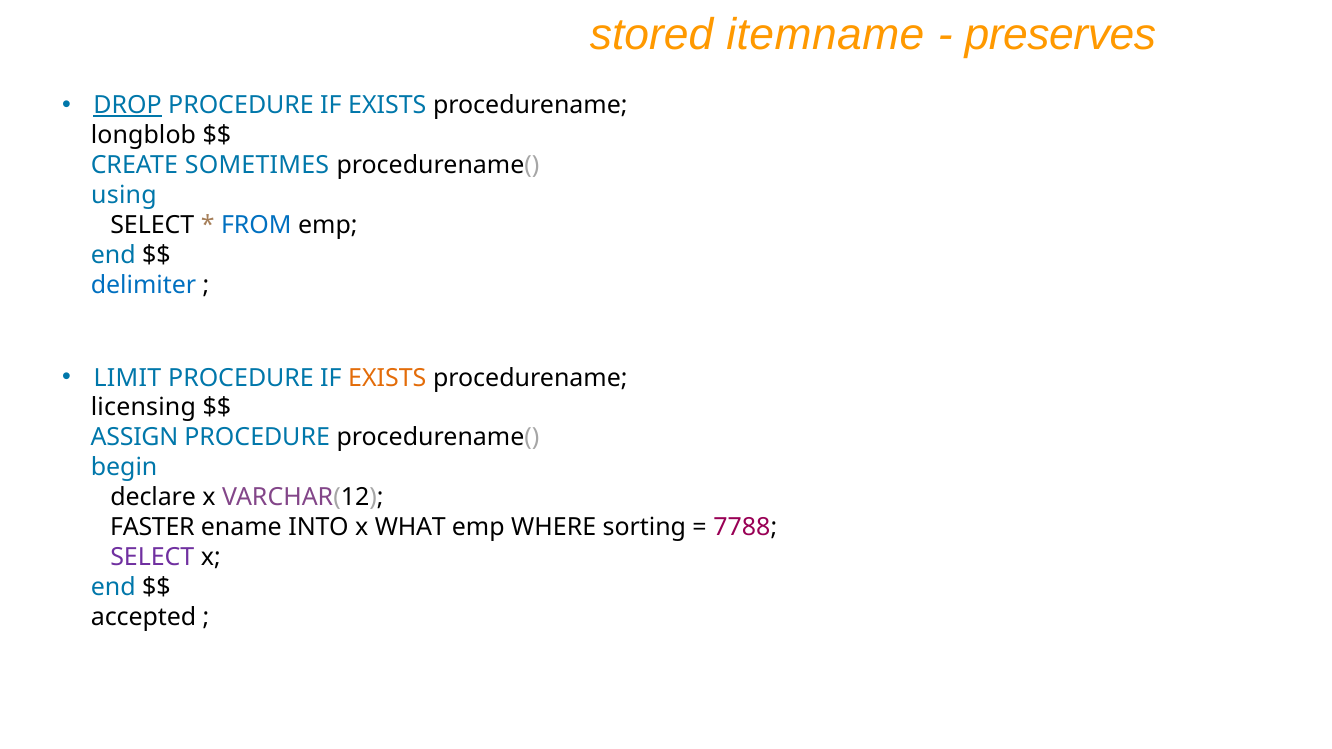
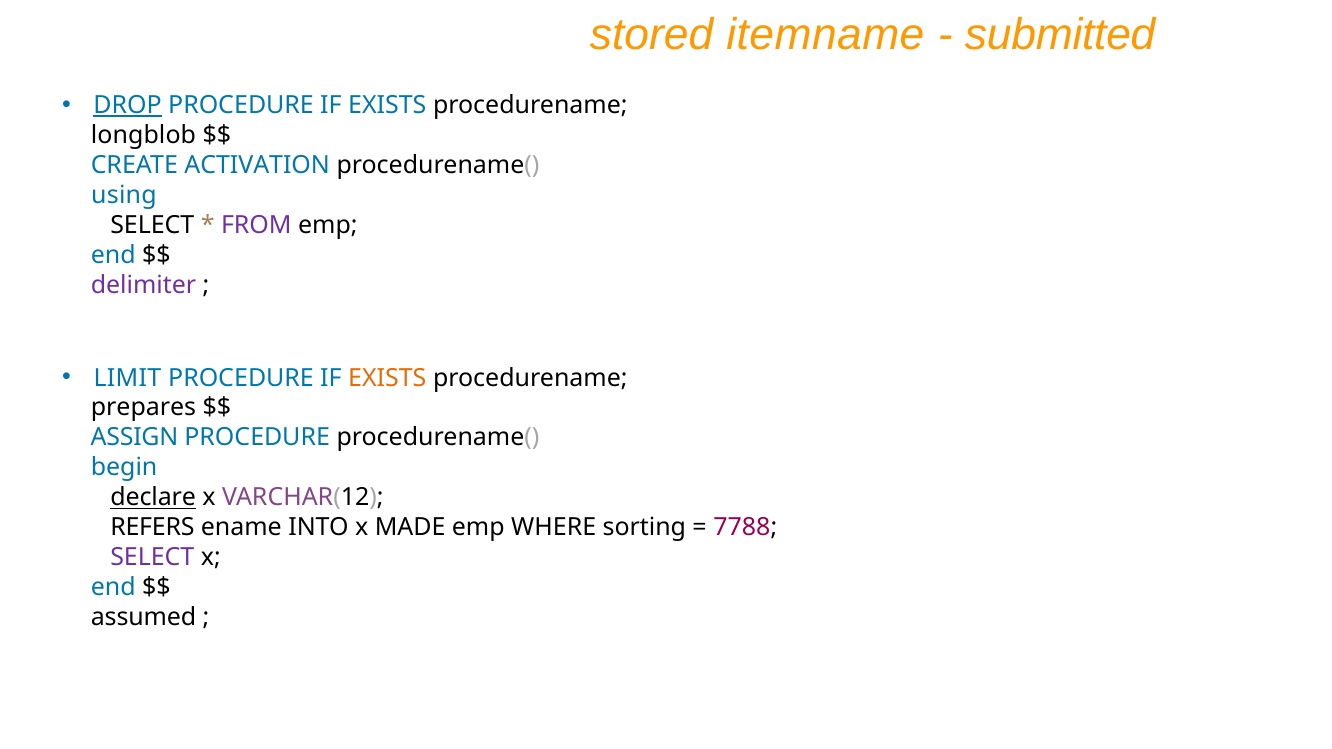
preserves: preserves -> submitted (1060, 35)
SOMETIMES: SOMETIMES -> ACTIVATION (257, 165)
FROM colour: blue -> purple (256, 225)
delimiter colour: blue -> purple (143, 285)
licensing: licensing -> prepares (143, 408)
declare underline: none -> present (153, 498)
FASTER: FASTER -> REFERS (152, 528)
WHAT: WHAT -> MADE (410, 528)
accepted: accepted -> assumed (144, 618)
